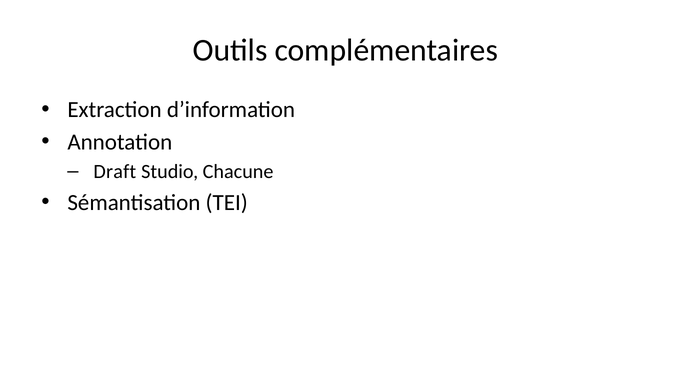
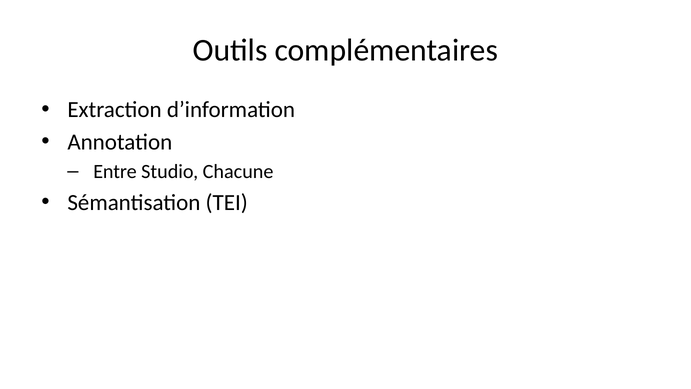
Draft: Draft -> Entre (115, 172)
